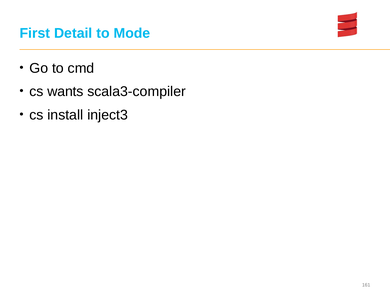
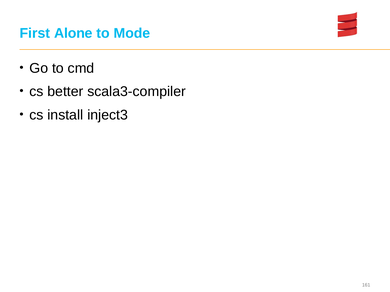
Detail: Detail -> Alone (73, 33)
wants: wants -> better (65, 92)
